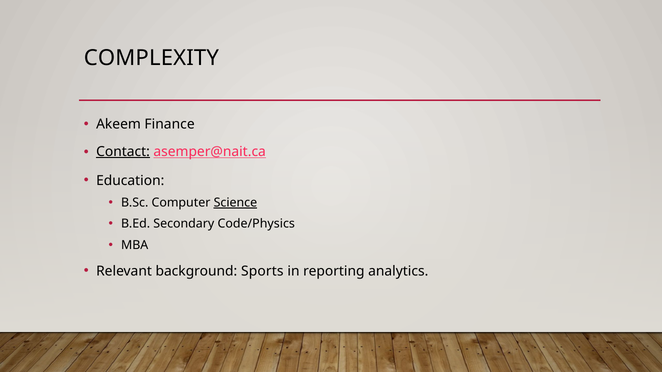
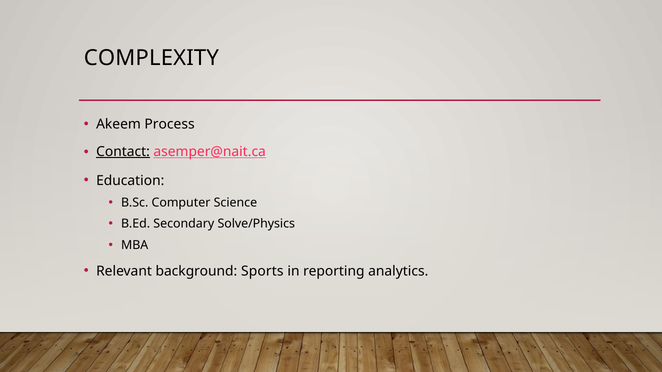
Finance: Finance -> Process (170, 124)
Science underline: present -> none (235, 203)
Code/Physics: Code/Physics -> Solve/Physics (256, 224)
